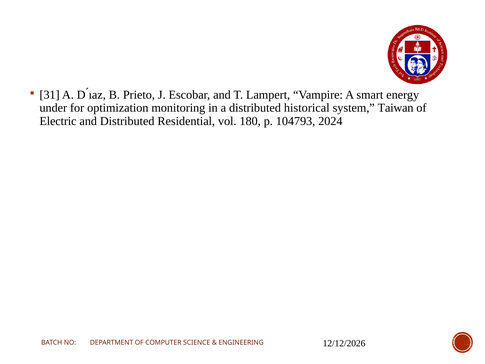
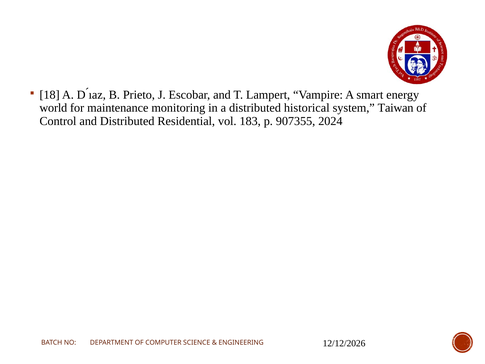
31: 31 -> 18 (50, 95)
under: under -> world (53, 108)
optimization: optimization -> maintenance (118, 108)
Electric: Electric -> Control (58, 121)
180: 180 -> 183 (250, 121)
104793: 104793 -> 907355 (296, 121)
